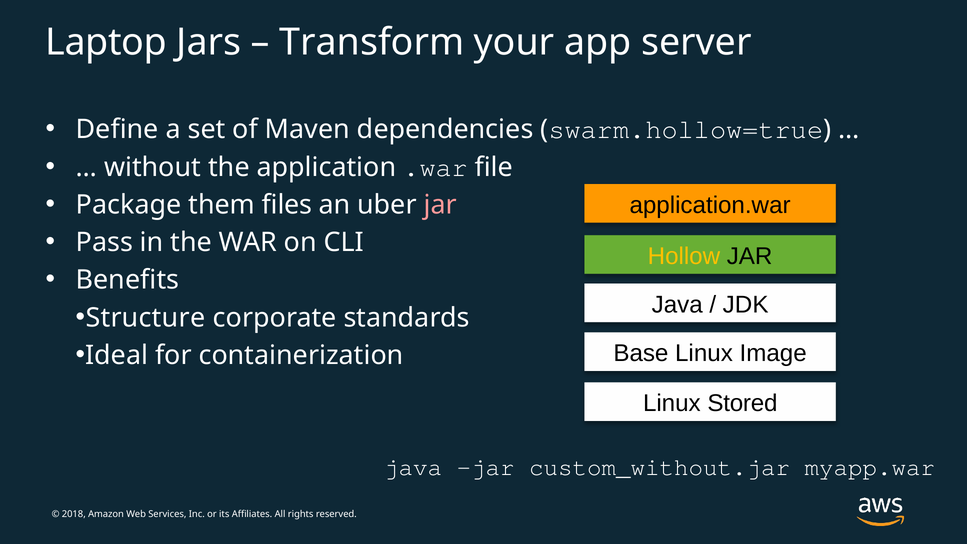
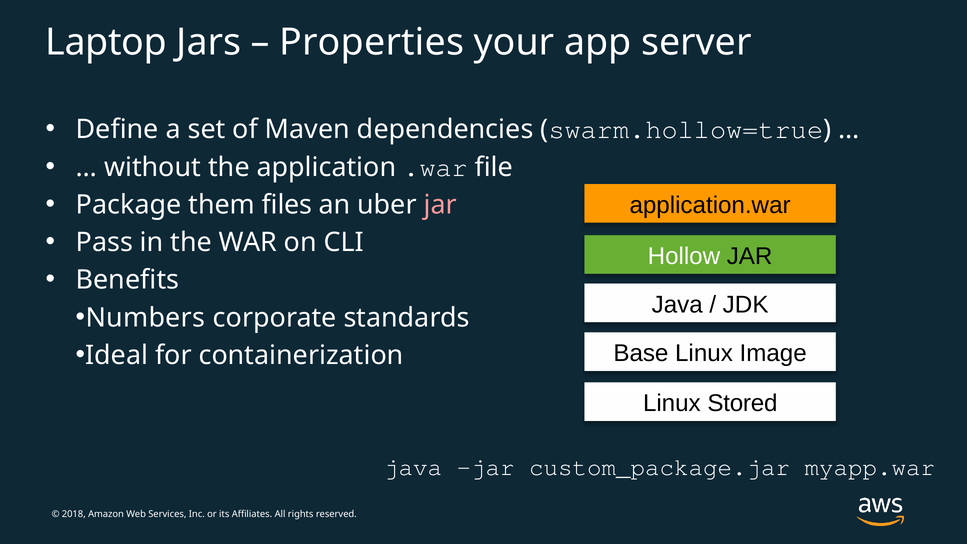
Transform: Transform -> Properties (372, 42)
Hollow colour: yellow -> white (684, 256)
Structure: Structure -> Numbers (145, 318)
custom_without.jar: custom_without.jar -> custom_package.jar (660, 467)
